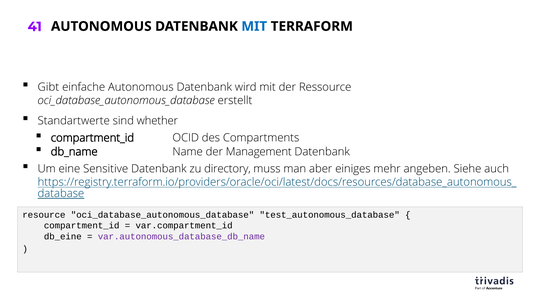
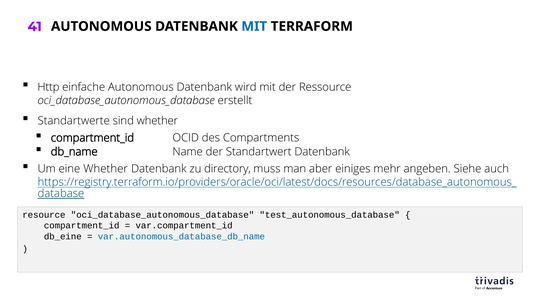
Gibt: Gibt -> Http (48, 87)
Management: Management -> Standartwert (259, 152)
eine Sensitive: Sensitive -> Whether (106, 169)
var.autonomous_database_db_name colour: purple -> blue (181, 237)
